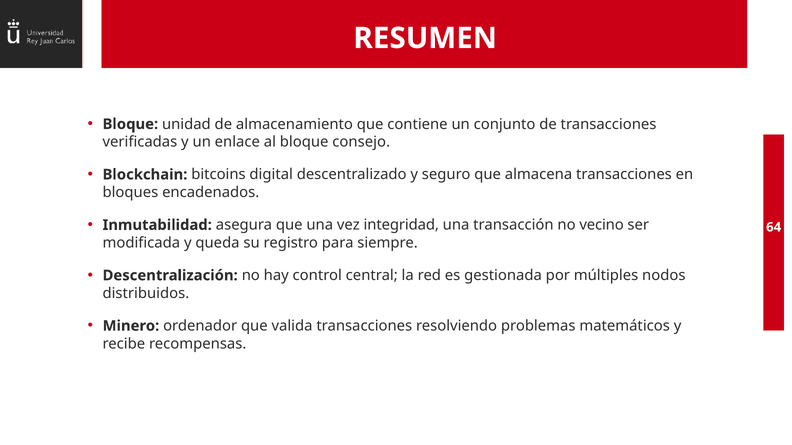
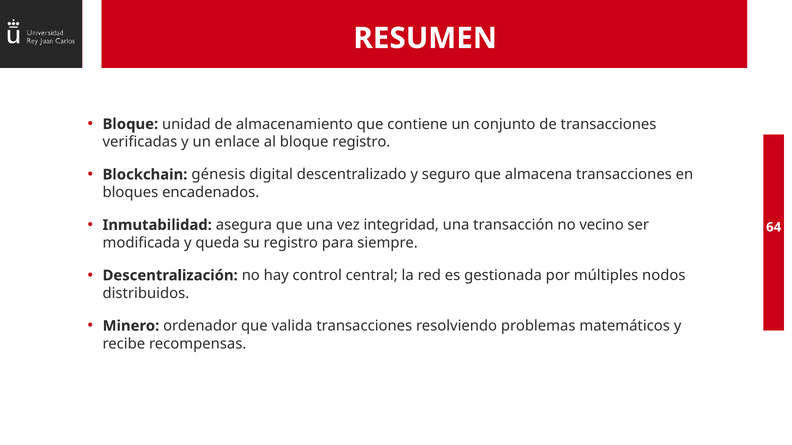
bloque consejo: consejo -> registro (361, 142)
bitcoins: bitcoins -> génesis (218, 175)
